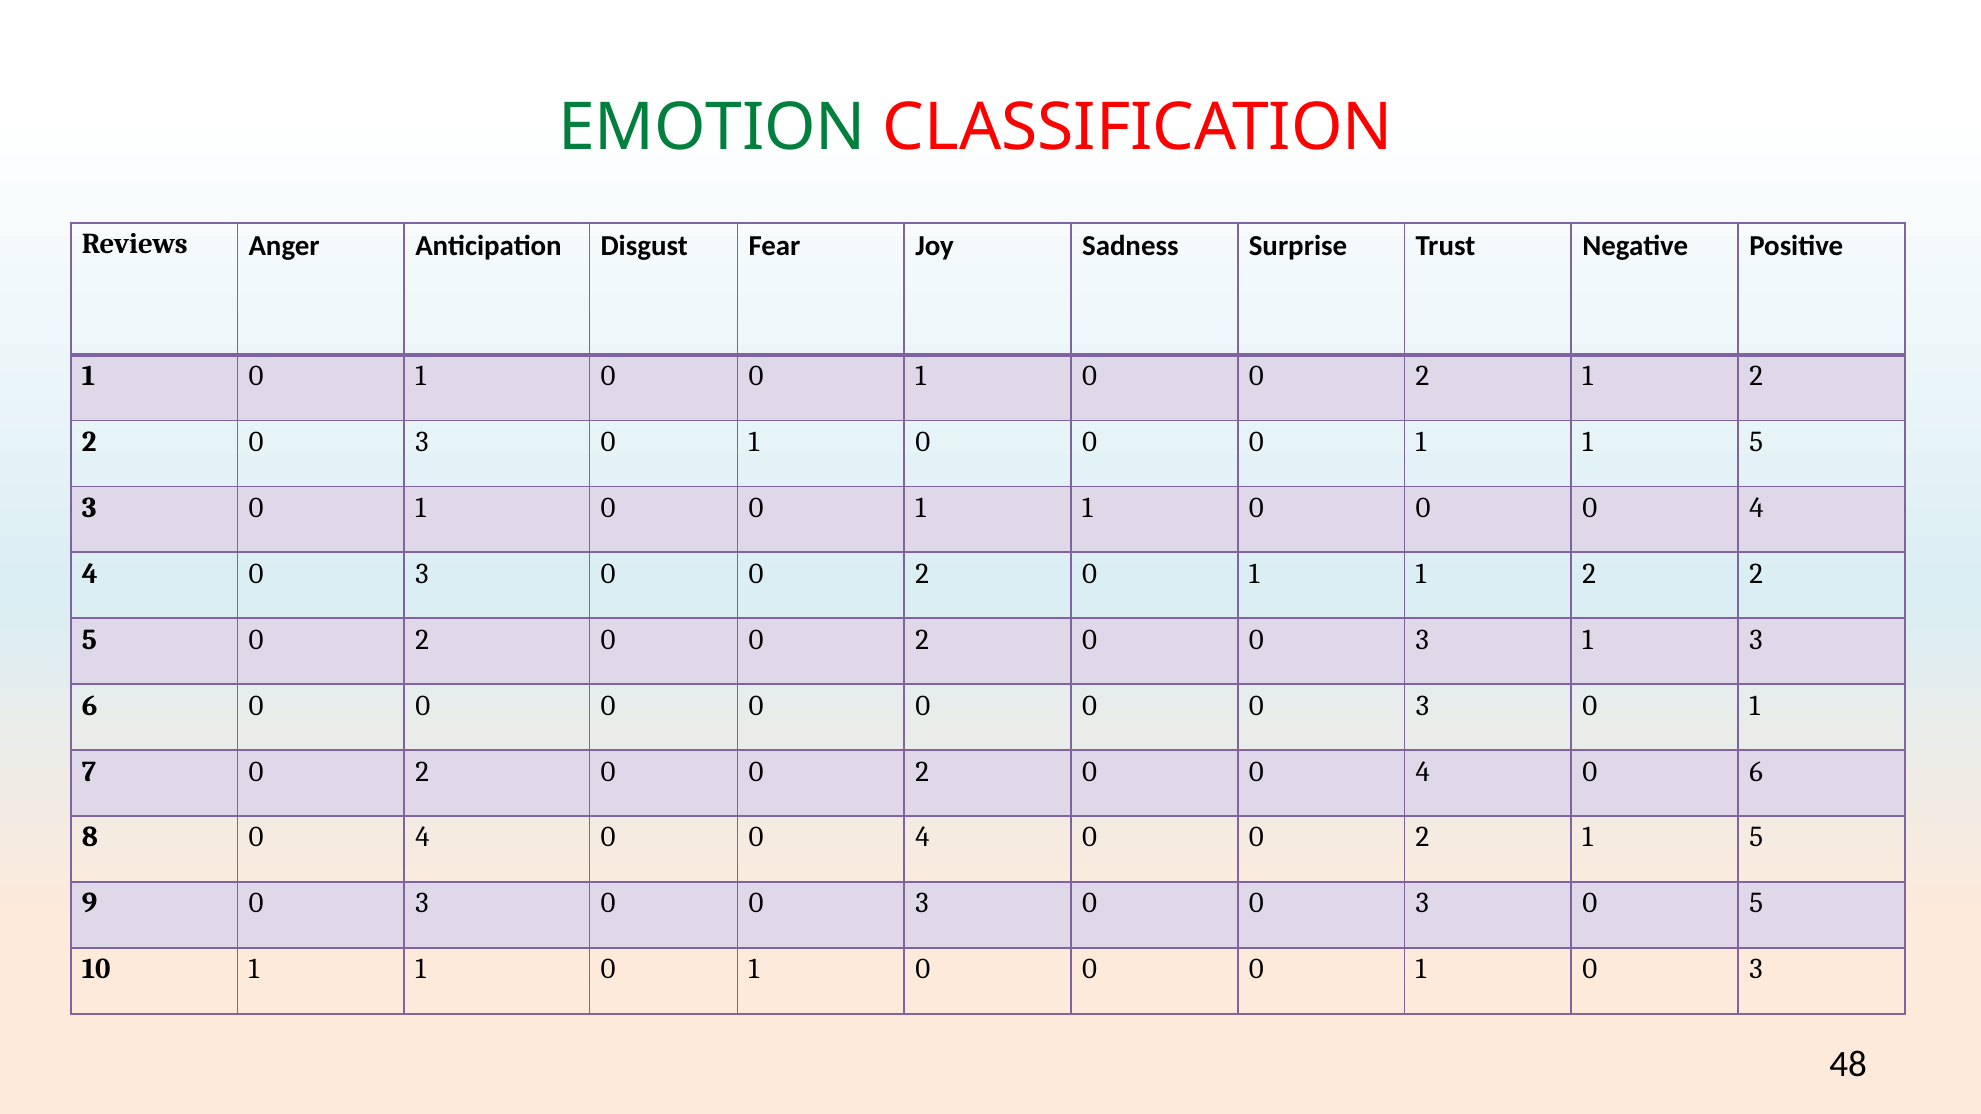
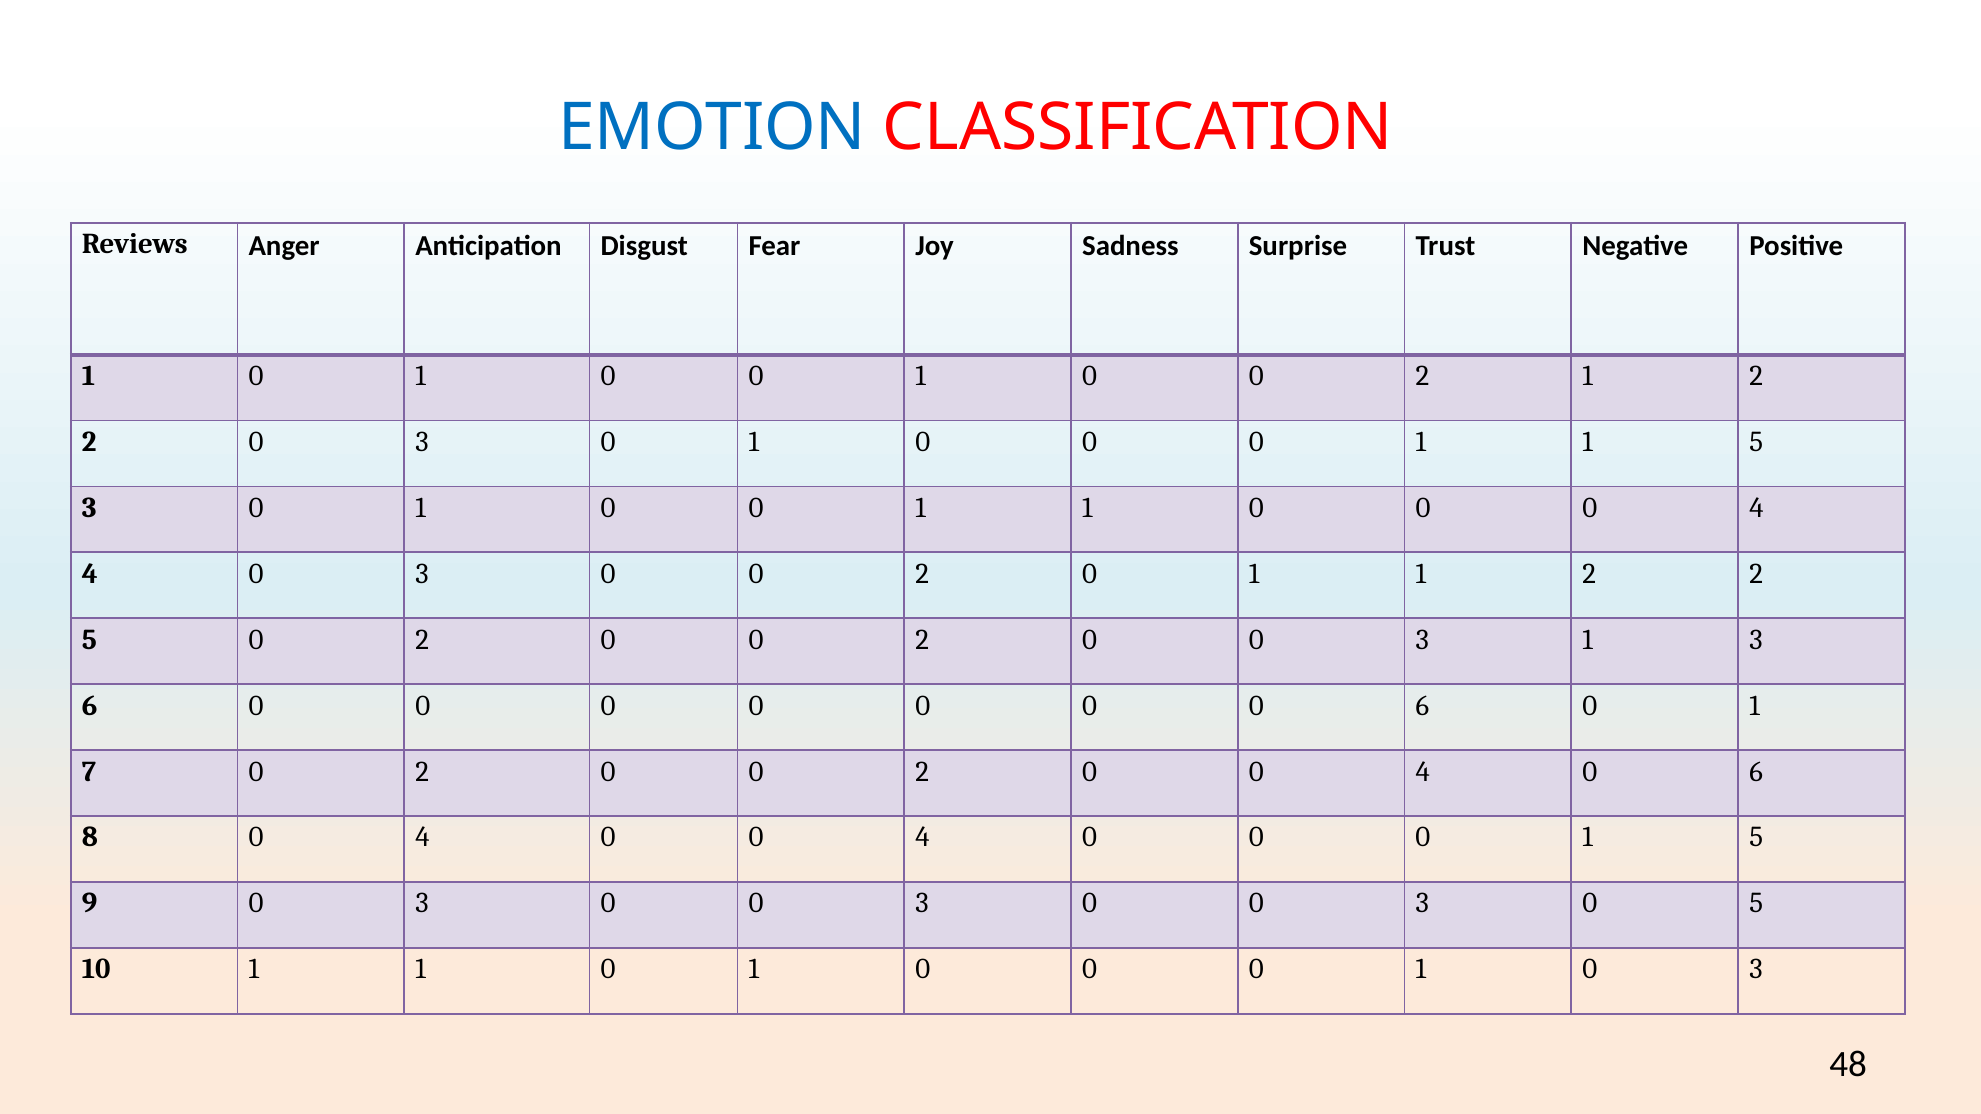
EMOTION colour: green -> blue (712, 127)
0 0 0 3: 3 -> 6 (1423, 706)
4 0 0 2: 2 -> 0 (1423, 838)
